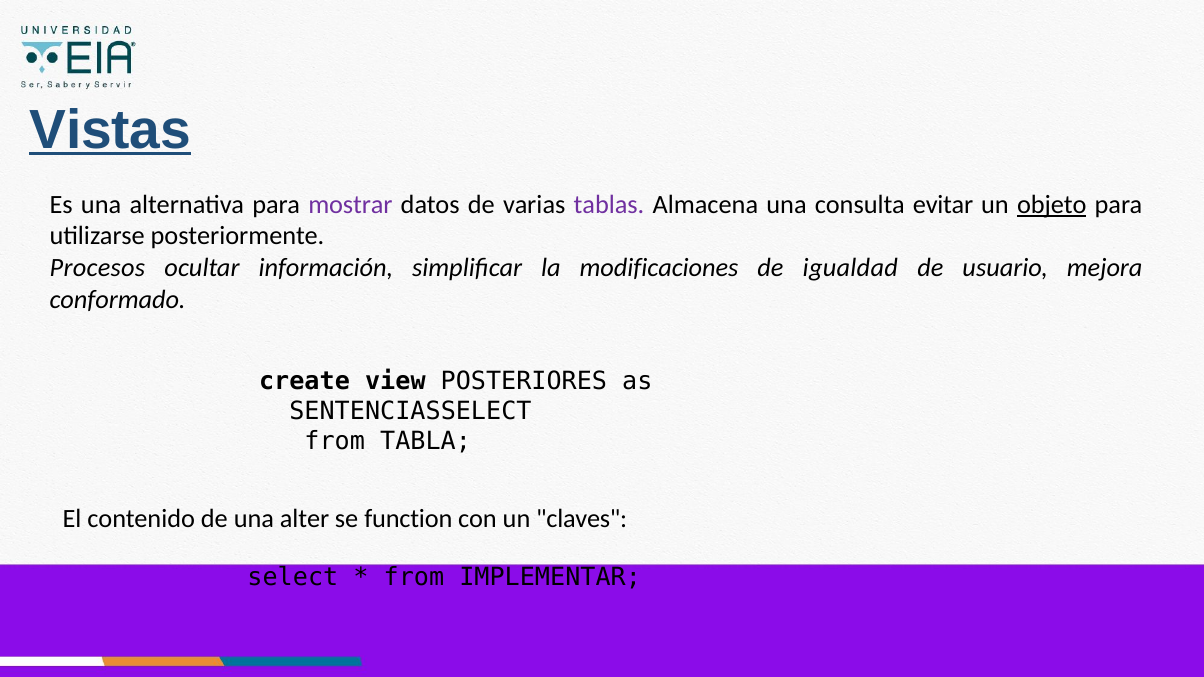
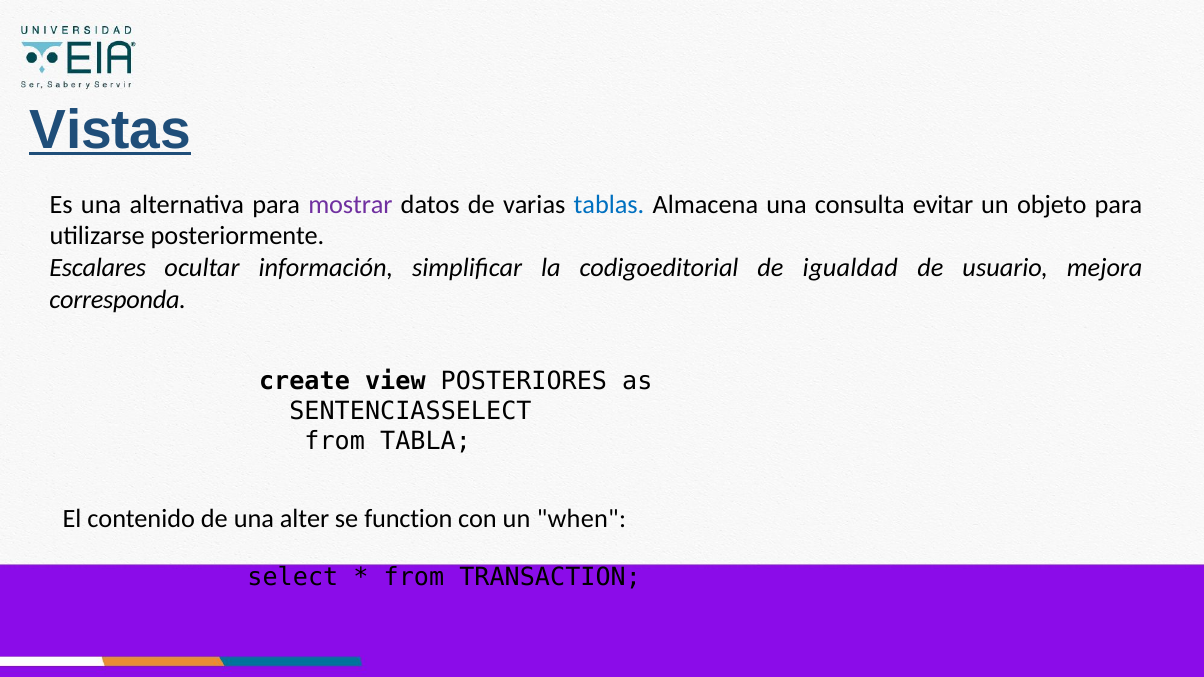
tablas colour: purple -> blue (609, 205)
objeto underline: present -> none (1052, 205)
Procesos: Procesos -> Escalares (98, 268)
modificaciones: modificaciones -> codigoeditorial (659, 268)
conformado: conformado -> corresponda (118, 299)
claves: claves -> when (581, 519)
IMPLEMENTAR: IMPLEMENTAR -> TRANSACTION (550, 578)
